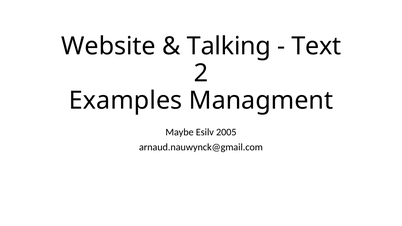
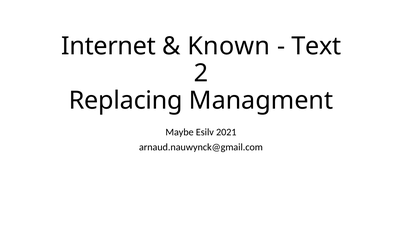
Website: Website -> Internet (109, 46)
Talking: Talking -> Known (229, 46)
Examples: Examples -> Replacing (126, 100)
2005: 2005 -> 2021 (226, 132)
